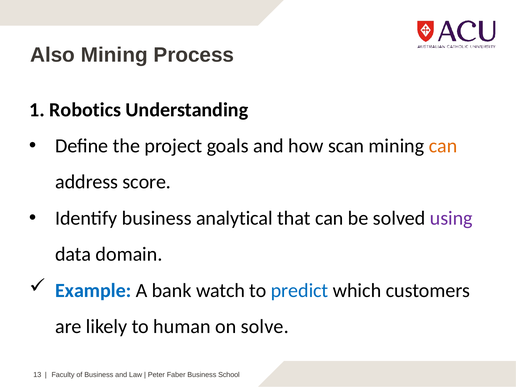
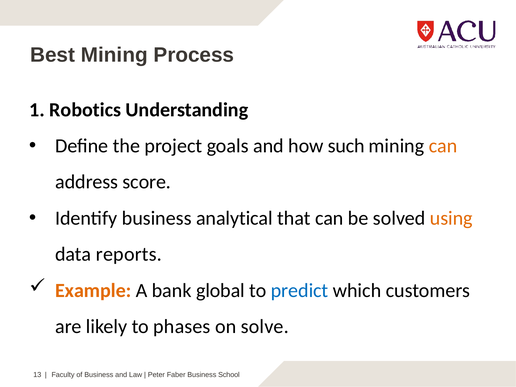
Also: Also -> Best (53, 55)
scan: scan -> such (346, 146)
using colour: purple -> orange (451, 218)
domain: domain -> reports (129, 254)
Example colour: blue -> orange (93, 290)
watch: watch -> global (220, 290)
human: human -> phases (182, 327)
